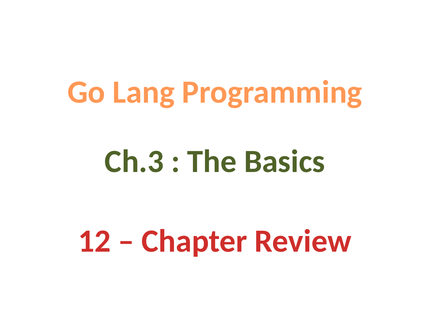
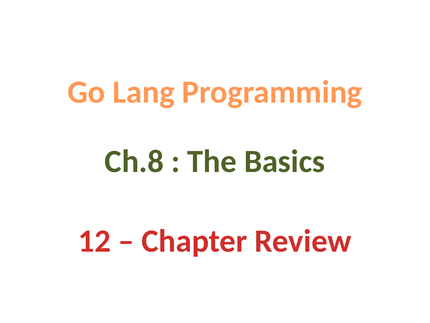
Ch.3: Ch.3 -> Ch.8 (134, 161)
